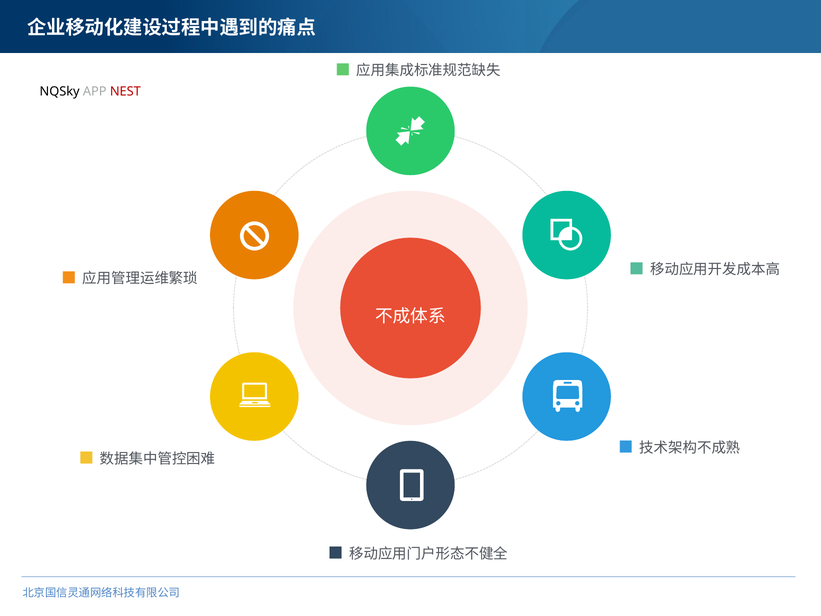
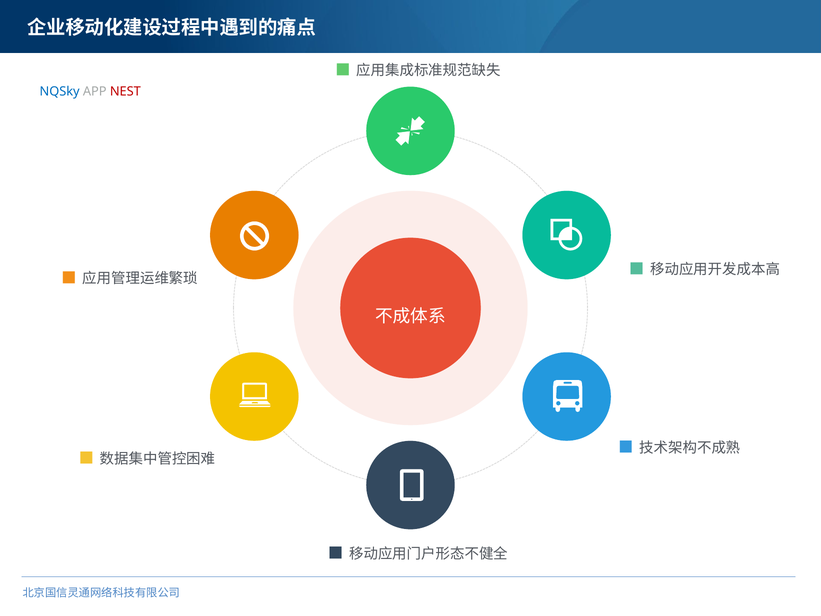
NQSky colour: black -> blue (60, 91)
